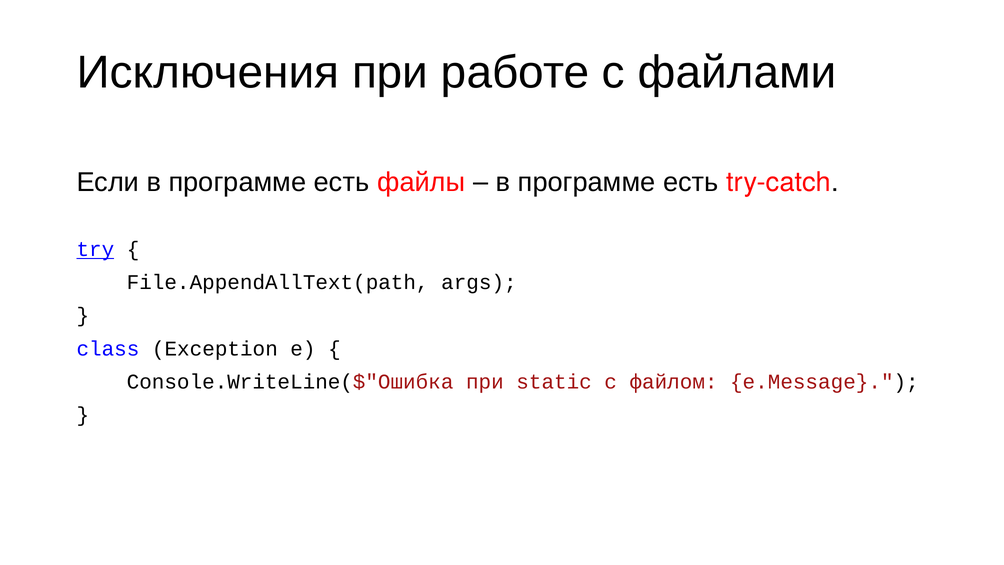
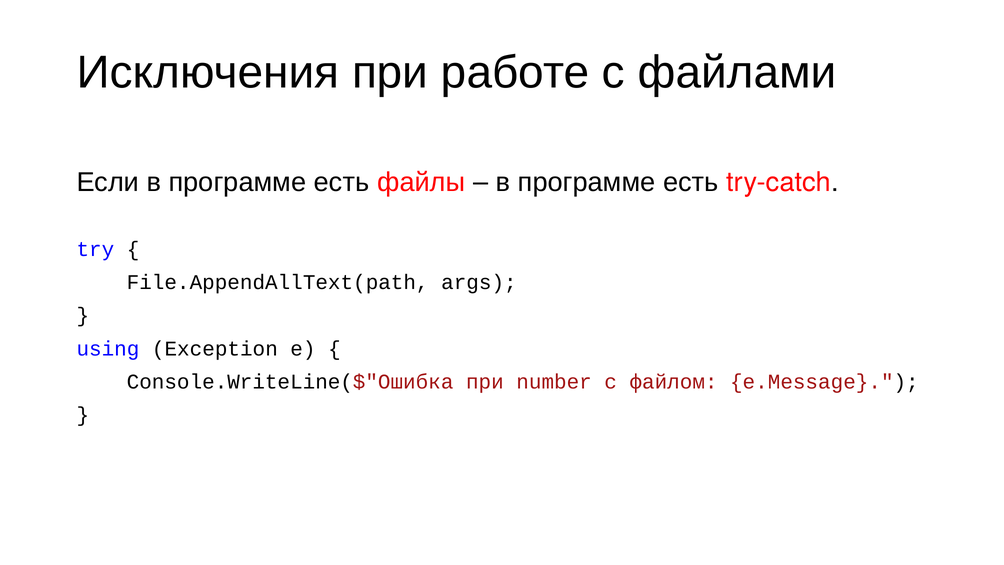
try underline: present -> none (95, 249)
class: class -> using (108, 348)
static: static -> number (554, 382)
